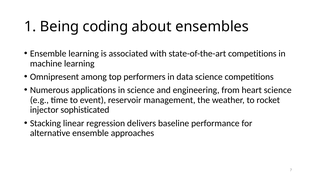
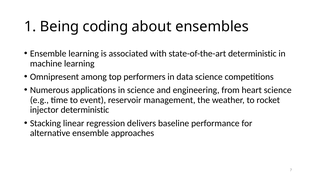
state-of-the-art competitions: competitions -> deterministic (252, 53)
injector sophisticated: sophisticated -> deterministic (85, 110)
